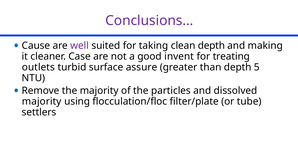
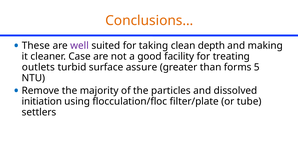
Conclusions… colour: purple -> orange (149, 21)
Cause: Cause -> These (36, 46)
invent: invent -> facility (179, 56)
than depth: depth -> forms (238, 67)
majority: majority -> initiation (42, 101)
